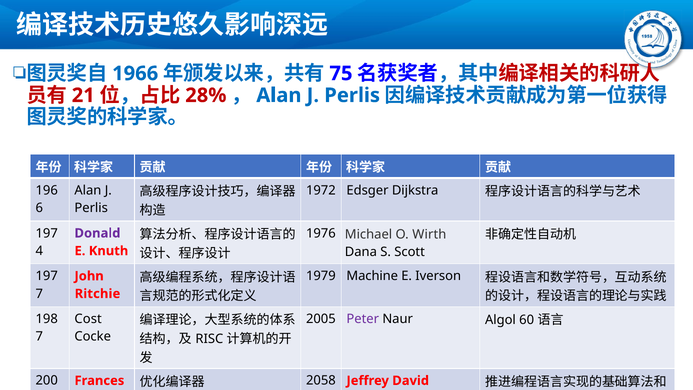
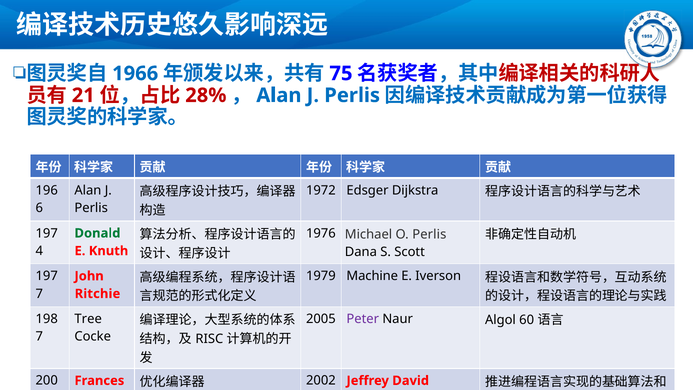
O Wirth: Wirth -> Perlis (429, 234)
Donald colour: purple -> green (97, 233)
Cost: Cost -> Tree (88, 319)
2058: 2058 -> 2002 (321, 380)
